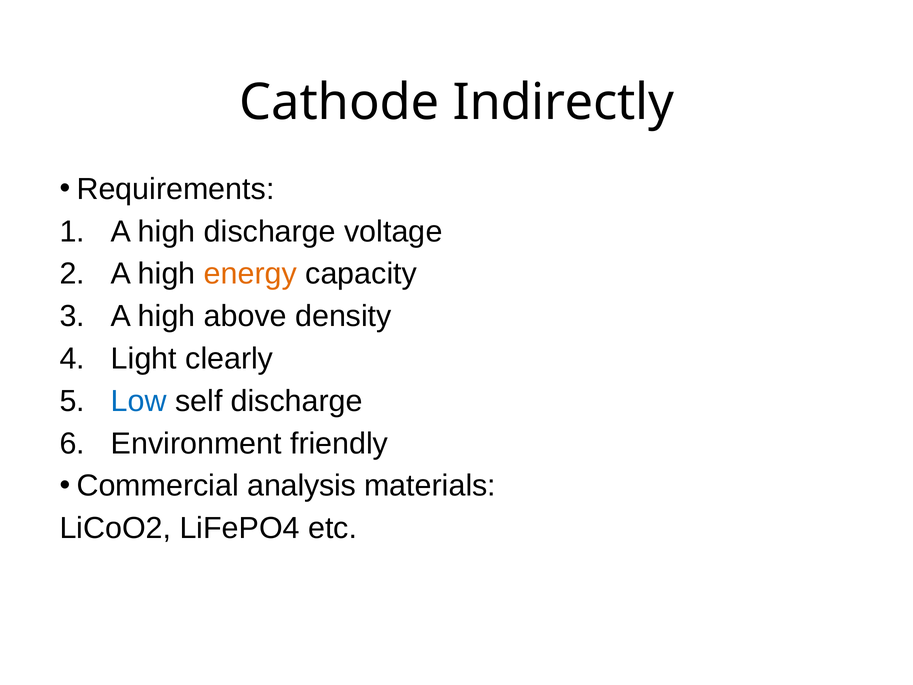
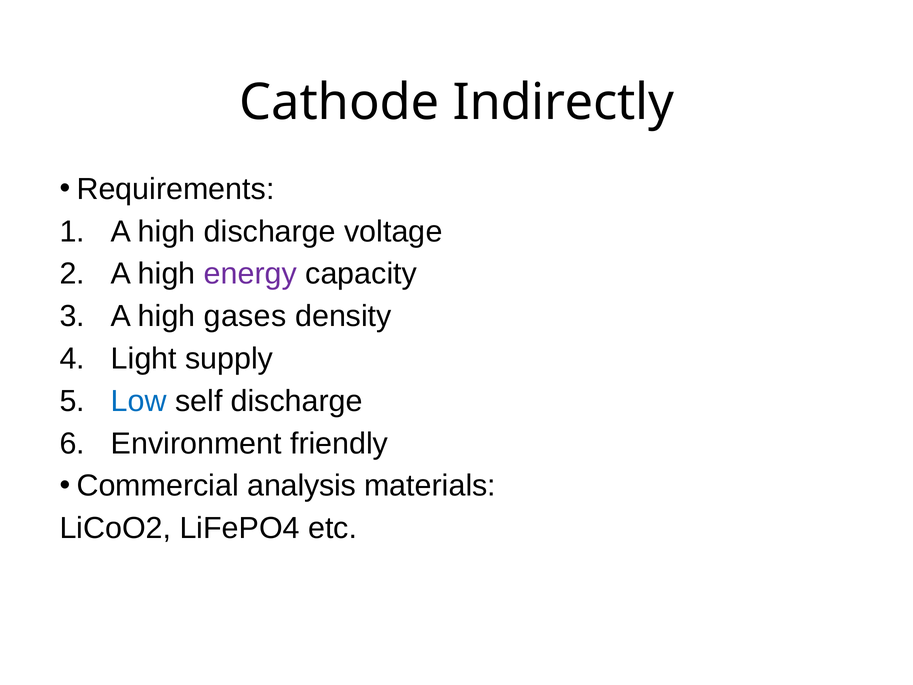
energy colour: orange -> purple (250, 274)
above: above -> gases (245, 316)
clearly: clearly -> supply (229, 359)
